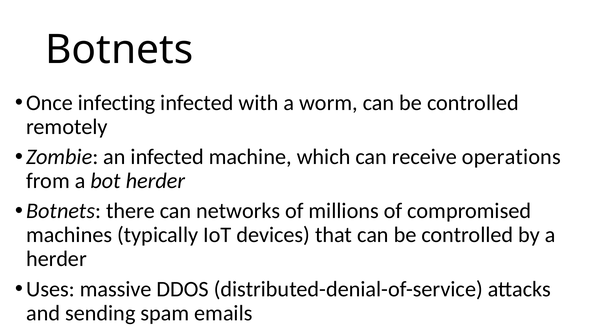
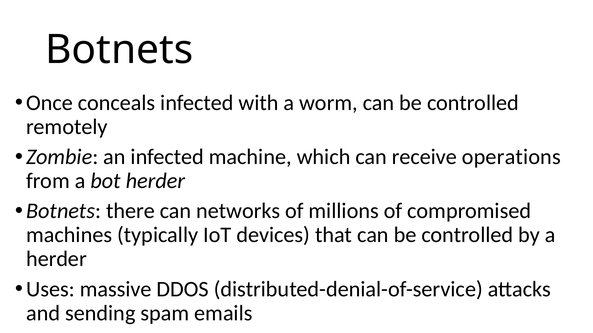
infecting: infecting -> conceals (117, 103)
